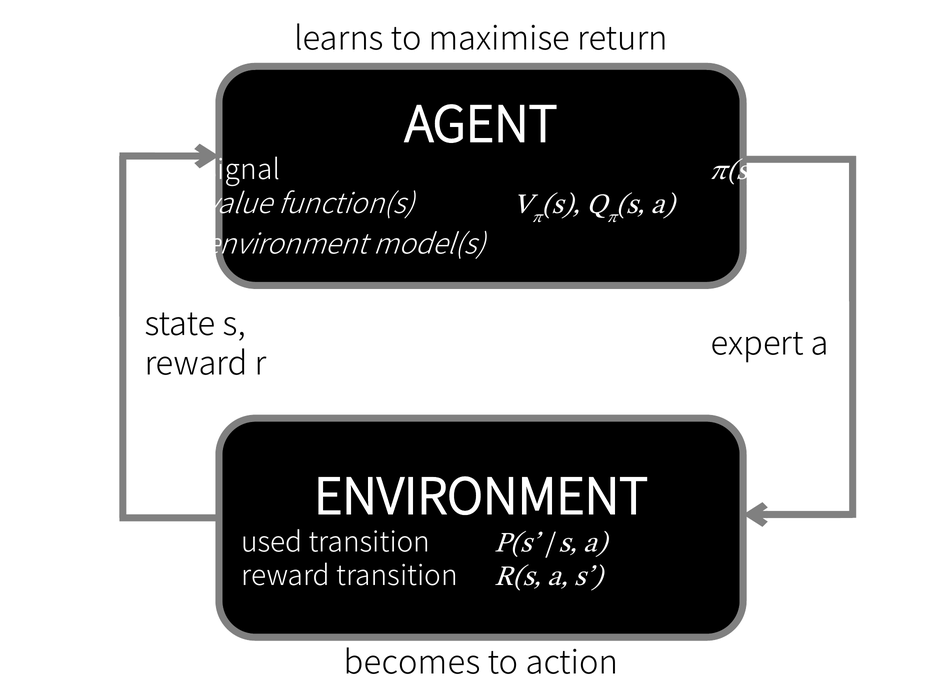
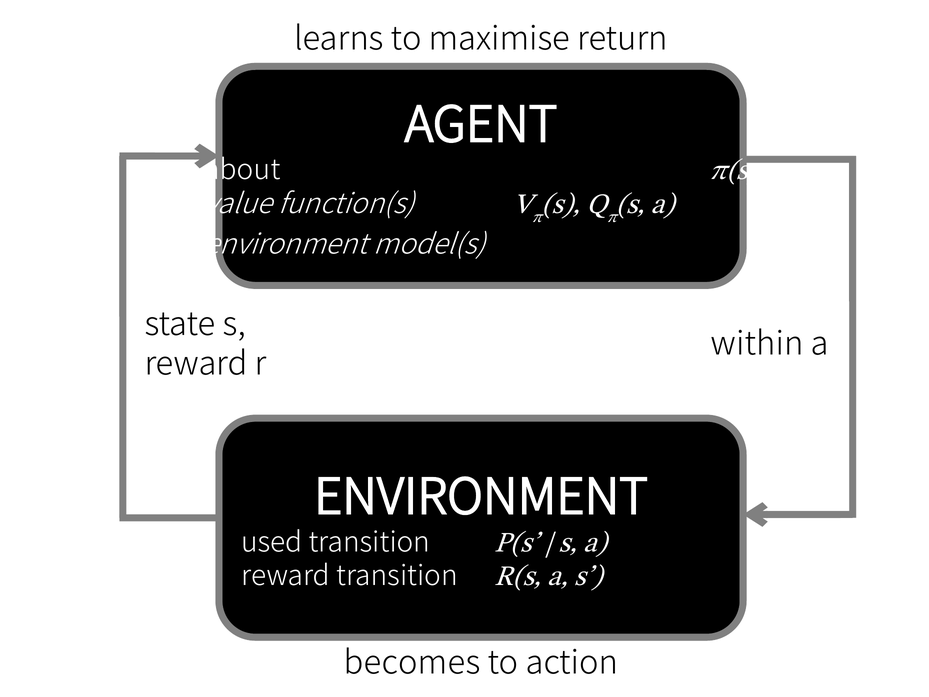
signal: signal -> about (242, 170)
expert: expert -> within (757, 344)
